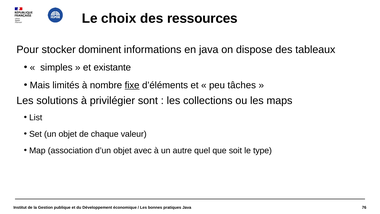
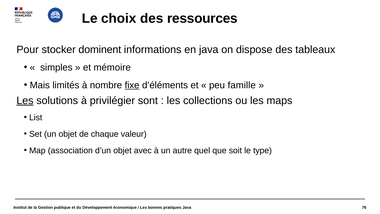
existante: existante -> mémoire (112, 67)
tâches: tâches -> famille (242, 85)
Les underline: none -> present (25, 100)
